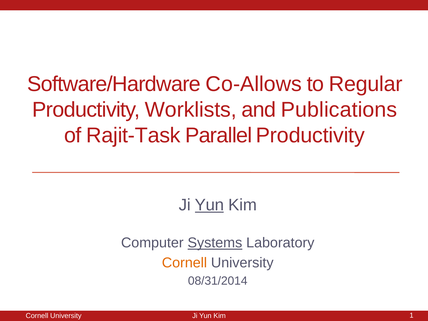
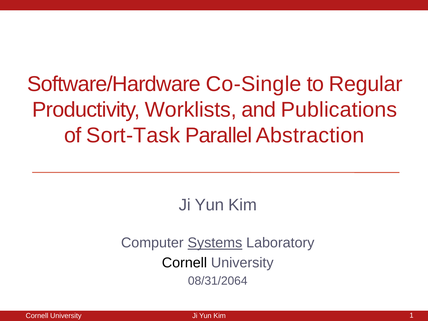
Co-Allows: Co-Allows -> Co-Single (254, 84)
Rajit-Task: Rajit-Task -> Sort-Task (133, 135)
Parallel Productivity: Productivity -> Abstraction (310, 135)
Yun underline: present -> none (209, 205)
Cornell colour: orange -> black (184, 263)
08/31/2014: 08/31/2014 -> 08/31/2064 (218, 281)
